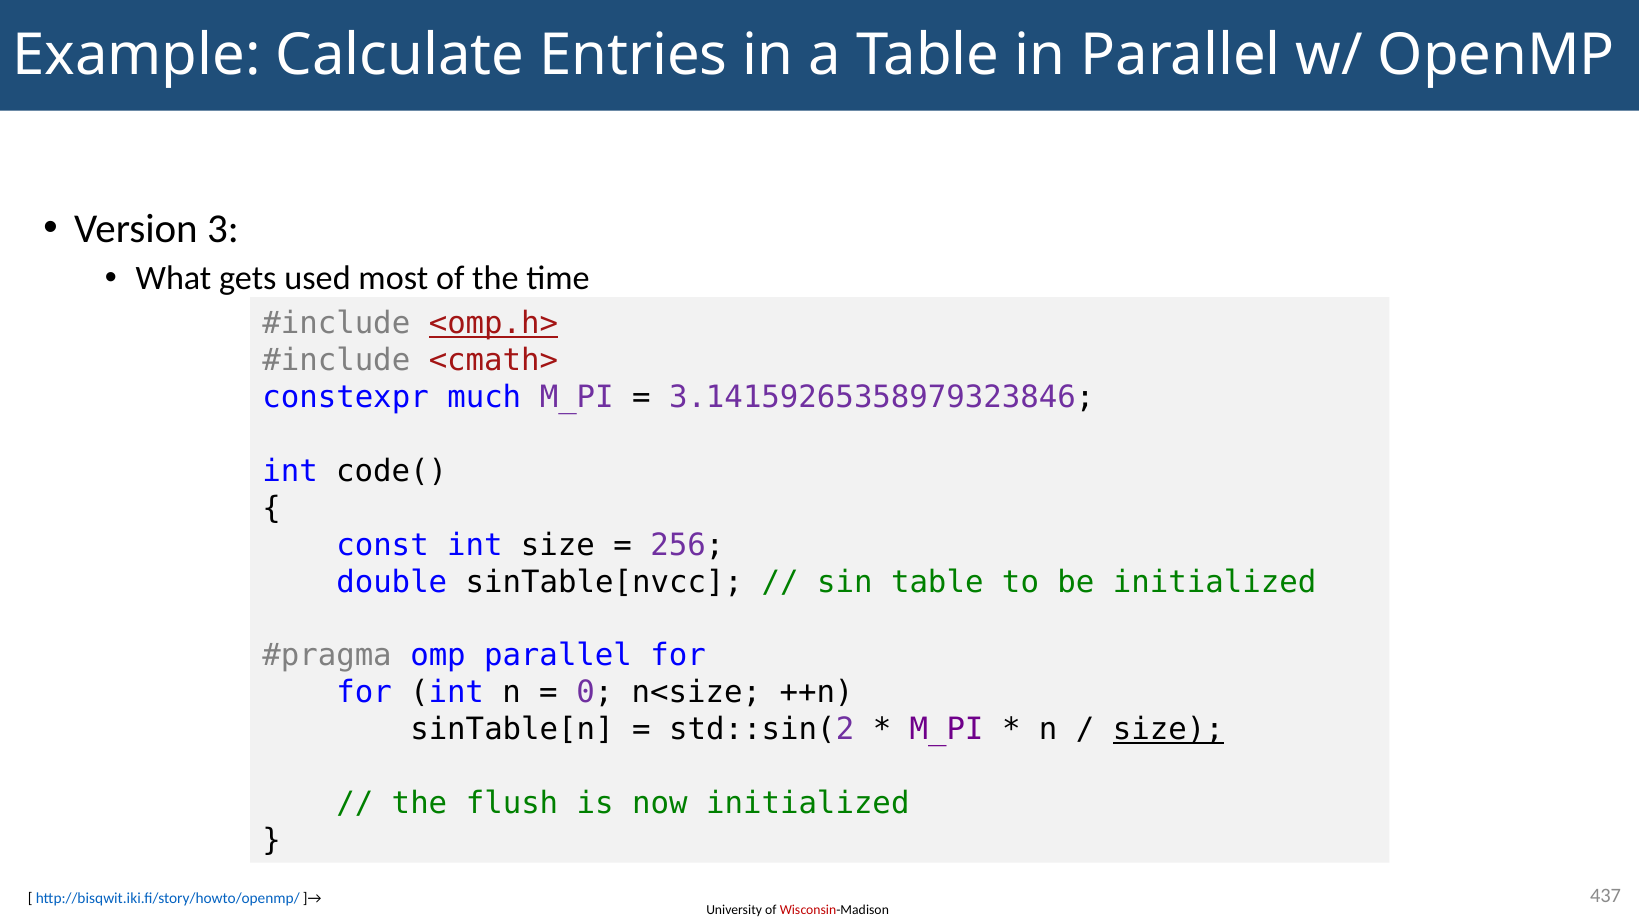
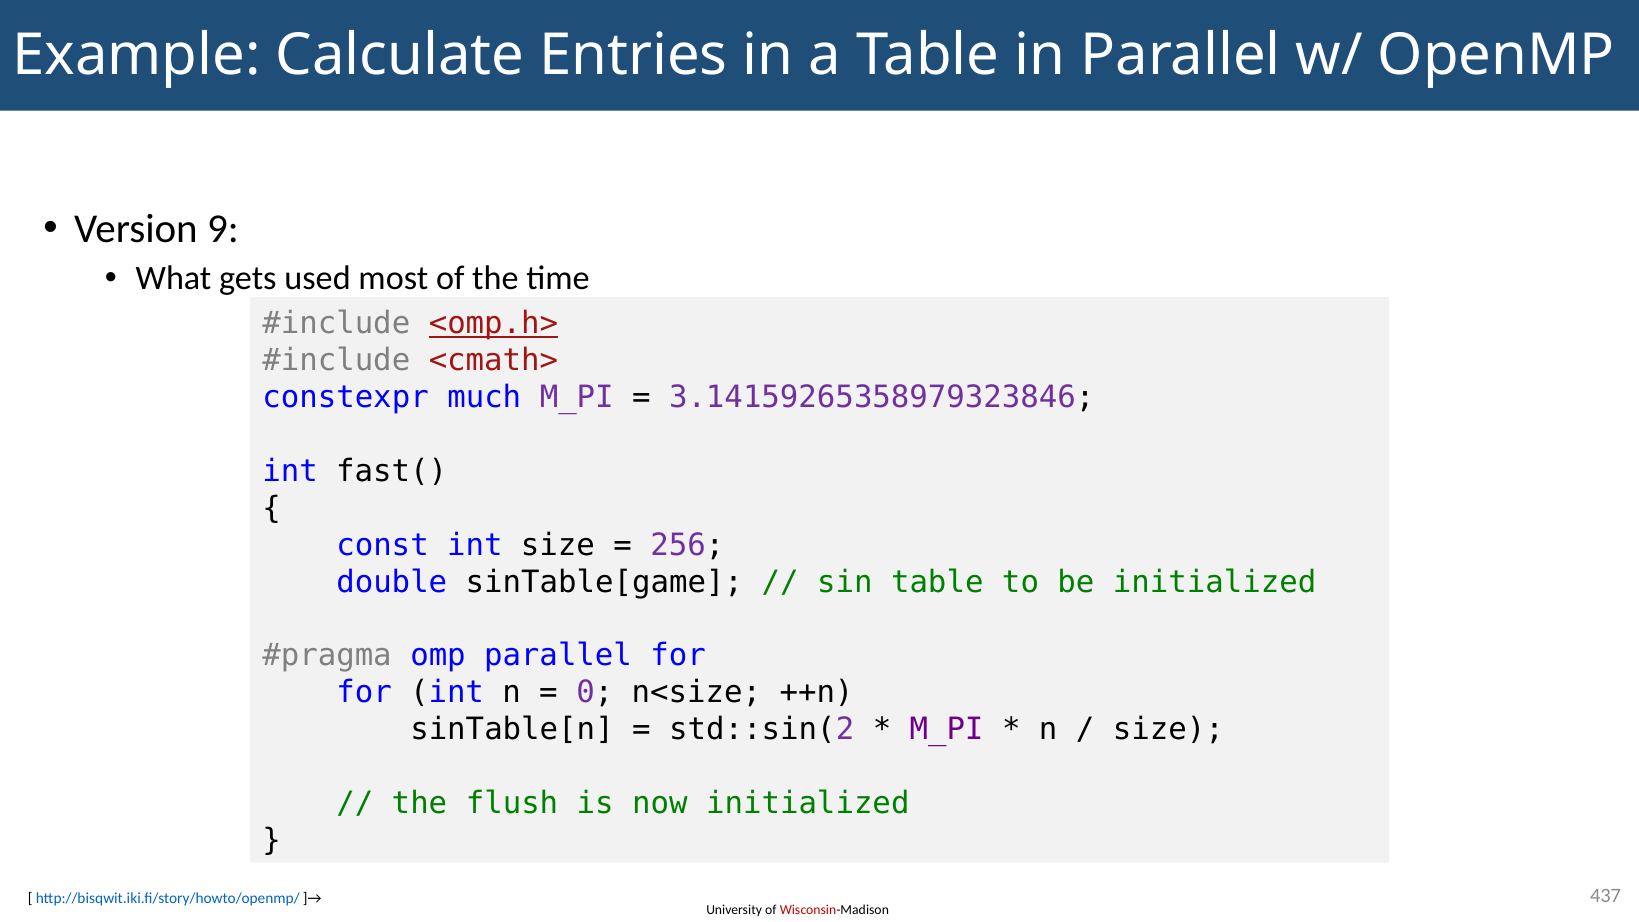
3: 3 -> 9 (223, 229)
code(: code( -> fast( (392, 471)
sinTable[nvcc: sinTable[nvcc -> sinTable[game (604, 582)
size underline: present -> none (1168, 729)
